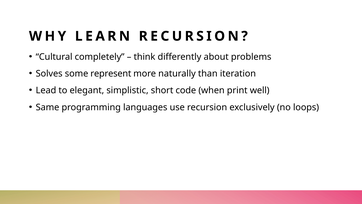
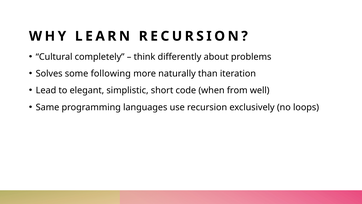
represent: represent -> following (111, 74)
print: print -> from (237, 90)
